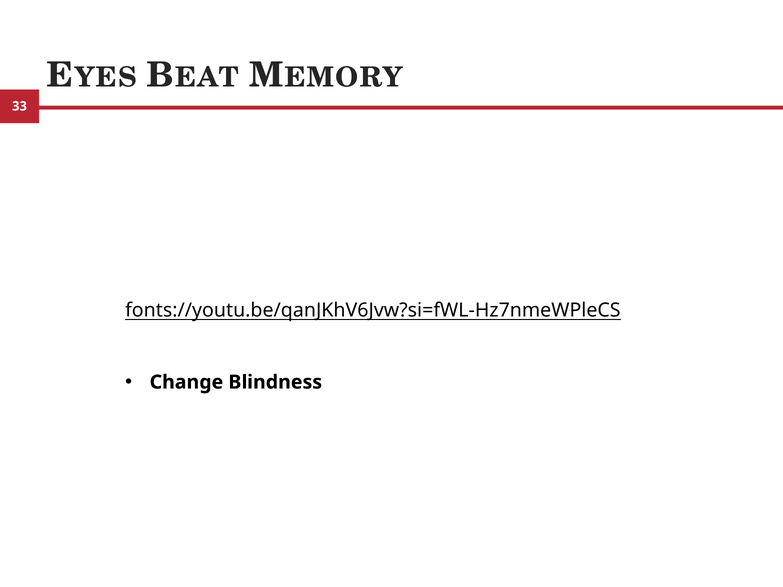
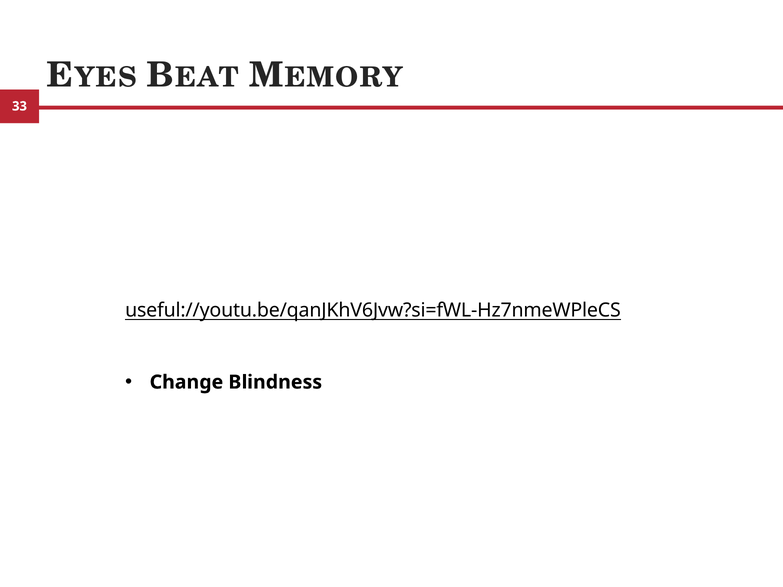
fonts://youtu.be/qanJKhV6Jvw?si=fWL-Hz7nmeWPleCS: fonts://youtu.be/qanJKhV6Jvw?si=fWL-Hz7nmeWPleCS -> useful://youtu.be/qanJKhV6Jvw?si=fWL-Hz7nmeWPleCS (373, 311)
